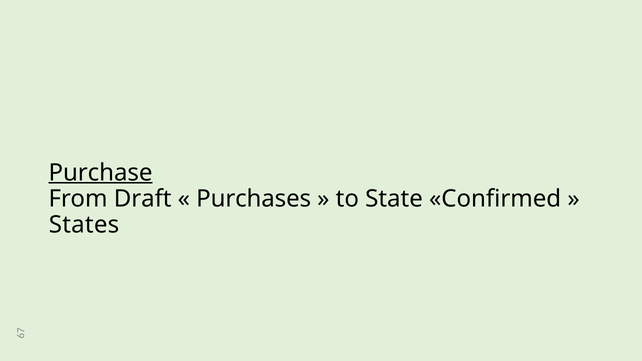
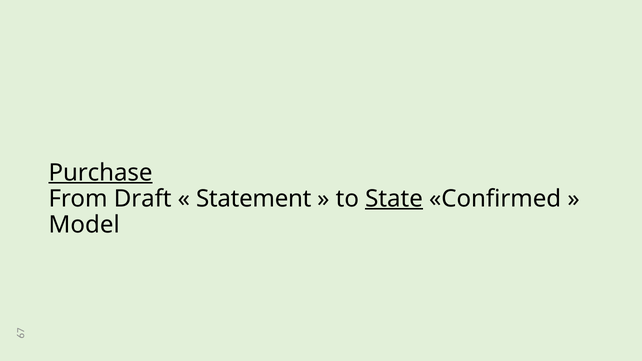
Purchases: Purchases -> Statement (254, 199)
State underline: none -> present (394, 199)
States: States -> Model (84, 225)
